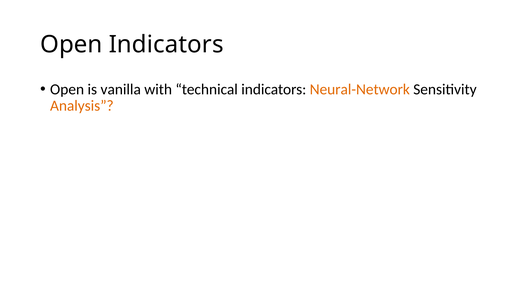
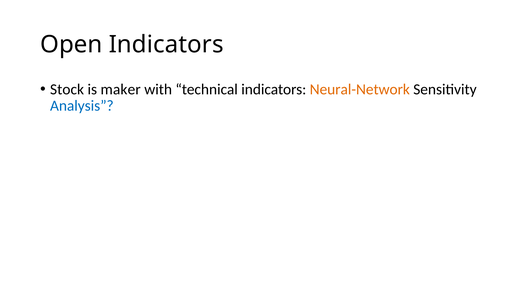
Open: Open -> Stock (67, 89)
vanilla: vanilla -> maker (121, 89)
Analysis colour: orange -> blue (82, 106)
